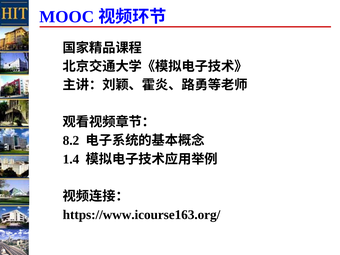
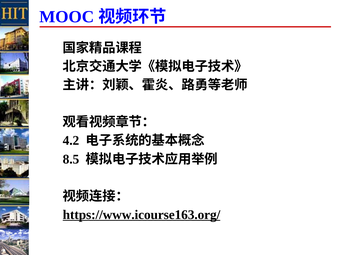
8.2: 8.2 -> 4.2 (71, 141)
1.4: 1.4 -> 8.5 (71, 159)
https://www.icourse163.org/ underline: none -> present (142, 215)
